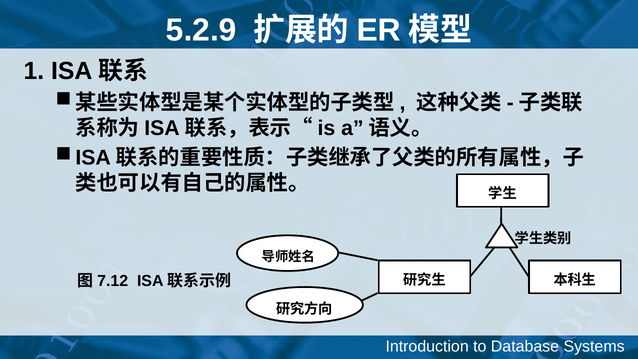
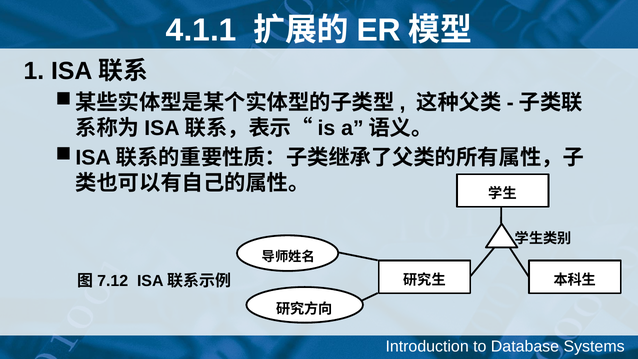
5.2.9: 5.2.9 -> 4.1.1 (201, 30)
